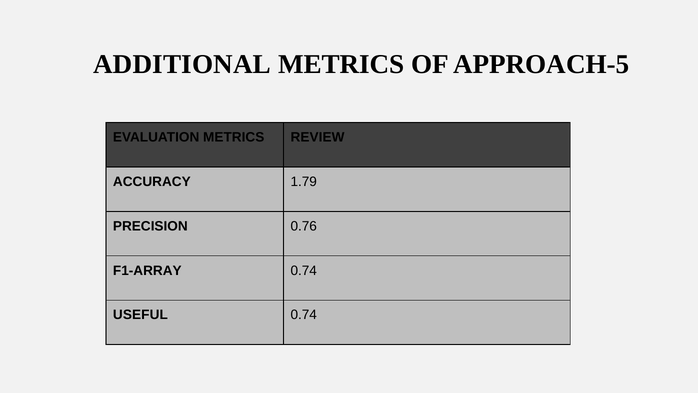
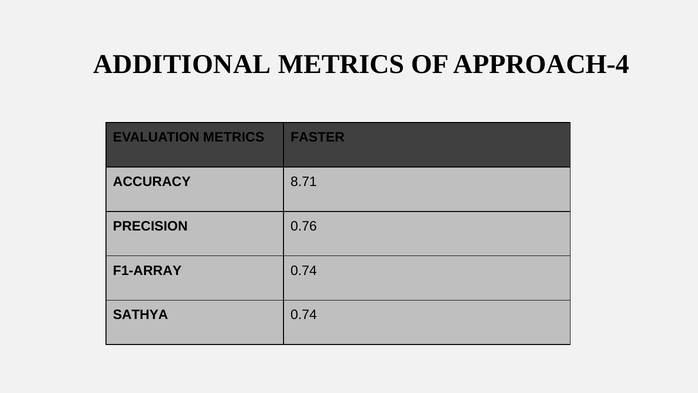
APPROACH-5: APPROACH-5 -> APPROACH-4 (541, 64)
REVIEW: REVIEW -> FASTER (318, 137)
1.79: 1.79 -> 8.71 (304, 182)
USEFUL: USEFUL -> SATHYA (141, 315)
